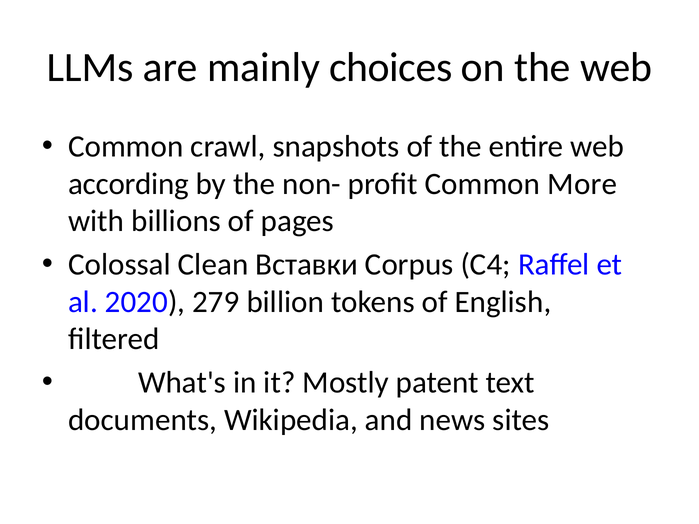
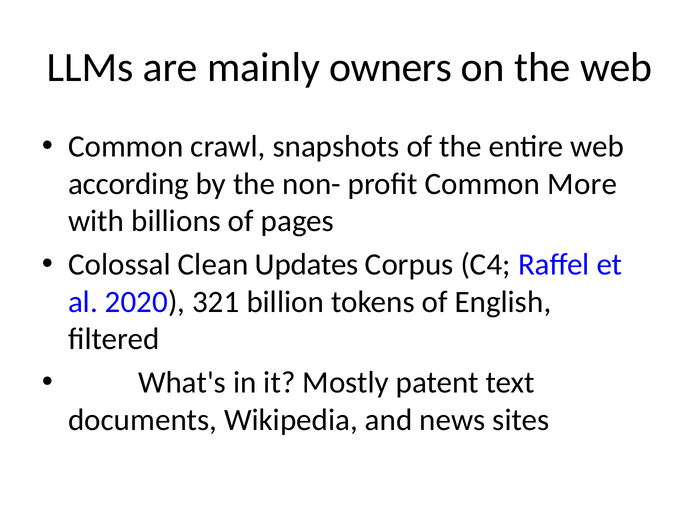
choices: choices -> owners (391, 68)
Вставки: Вставки -> Updates (307, 265)
279: 279 -> 321 (216, 302)
